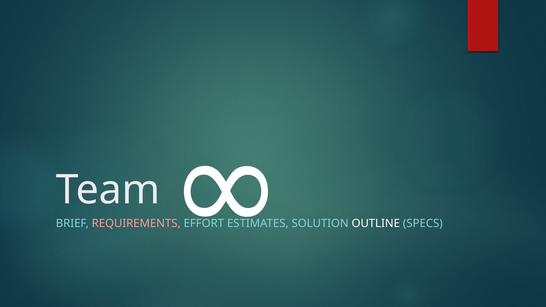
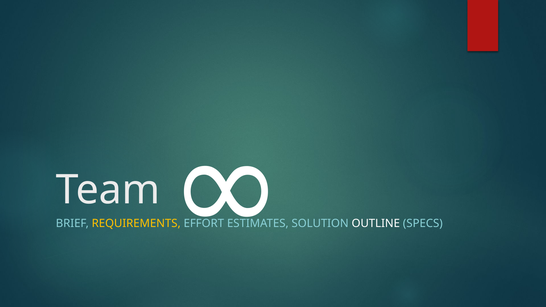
REQUIREMENTS colour: pink -> yellow (136, 224)
